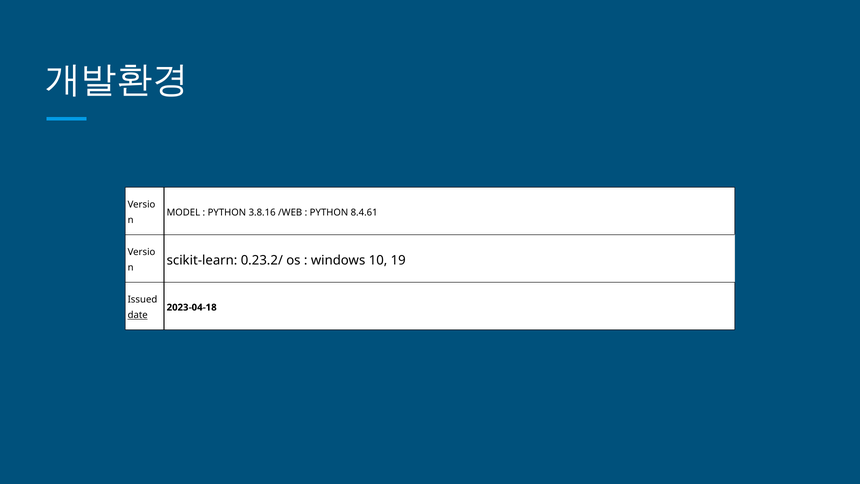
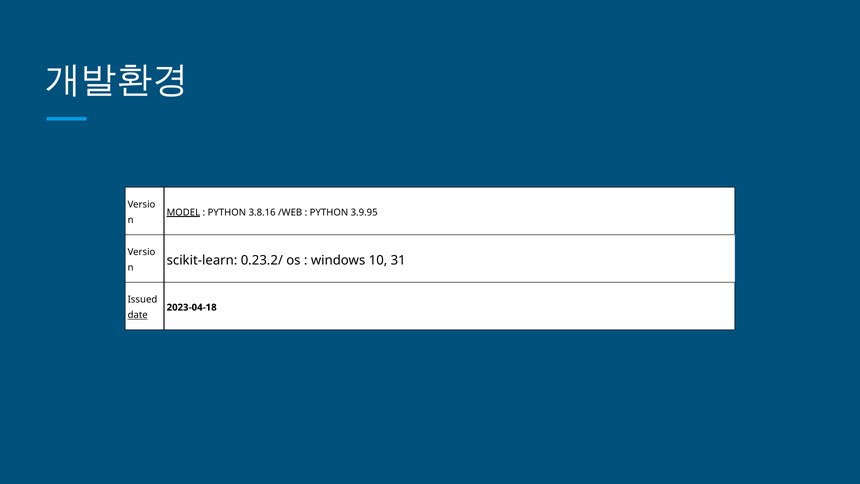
MODEL underline: none -> present (183, 212)
8.4.61: 8.4.61 -> 3.9.95 (364, 212)
19: 19 -> 31 (398, 260)
